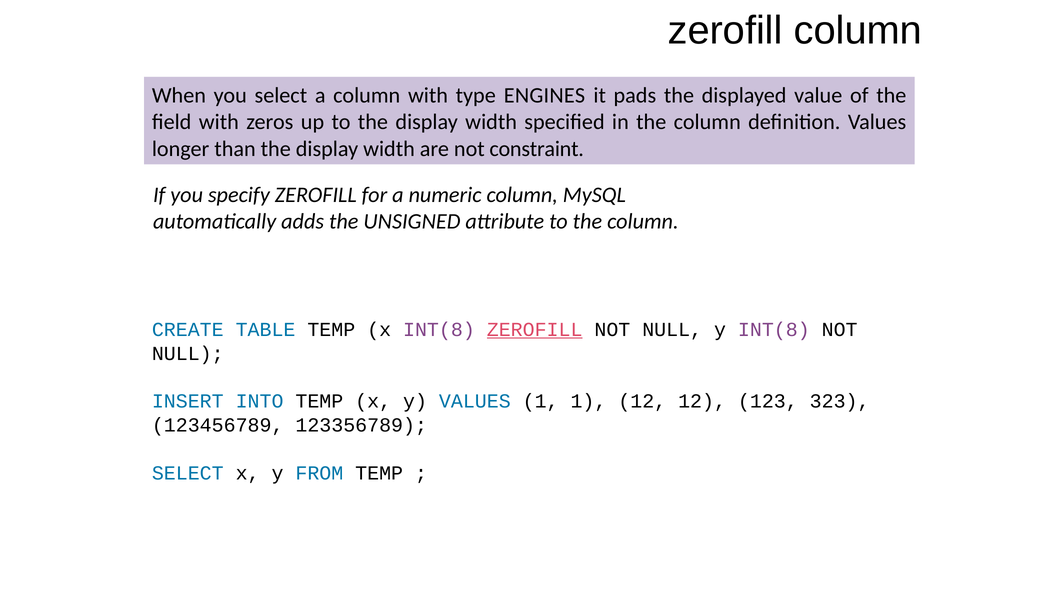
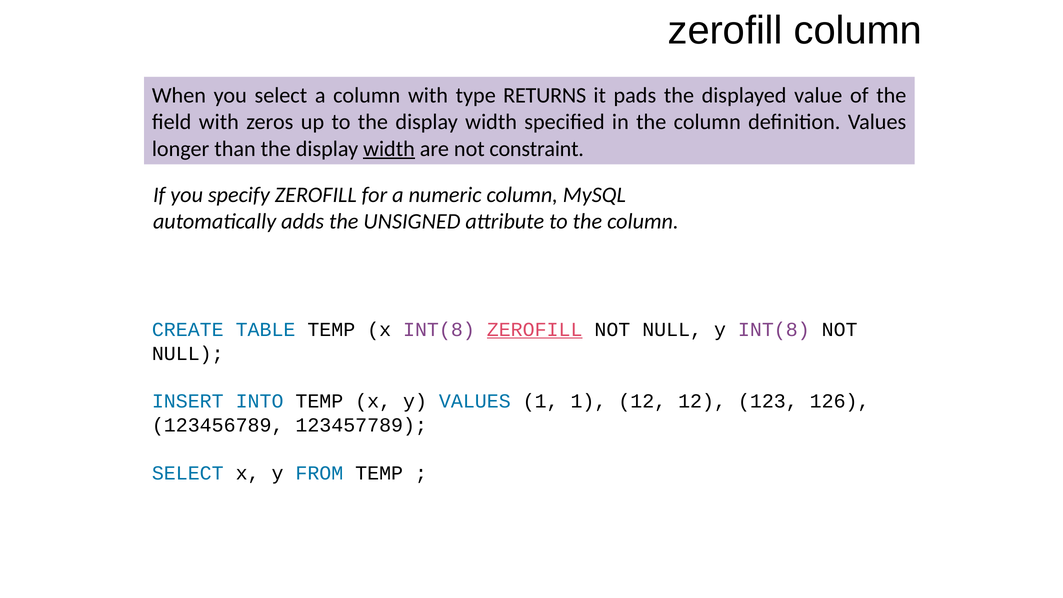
ENGINES: ENGINES -> RETURNS (545, 96)
width underline: none -> present (389, 149)
323: 323 -> 126 (840, 401)
123356789: 123356789 -> 123457789 (361, 425)
